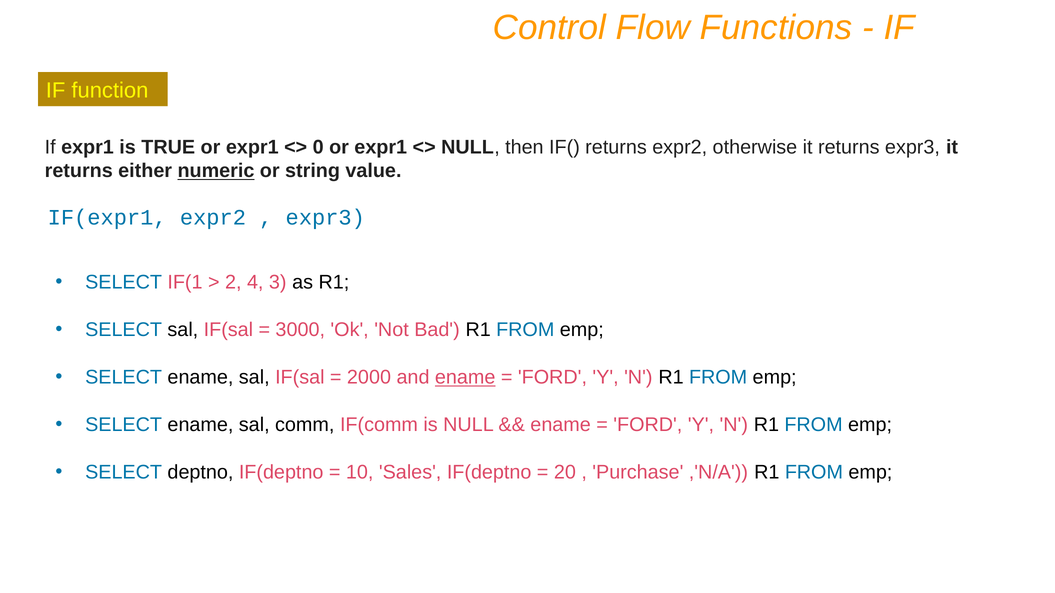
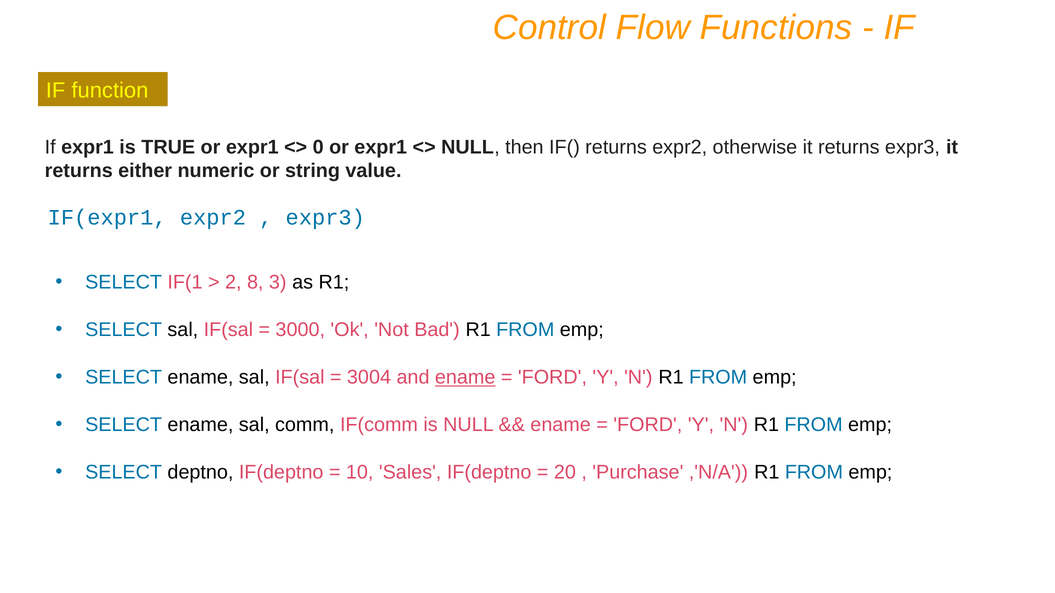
numeric underline: present -> none (216, 171)
4: 4 -> 8 (255, 283)
2000: 2000 -> 3004 (369, 378)
